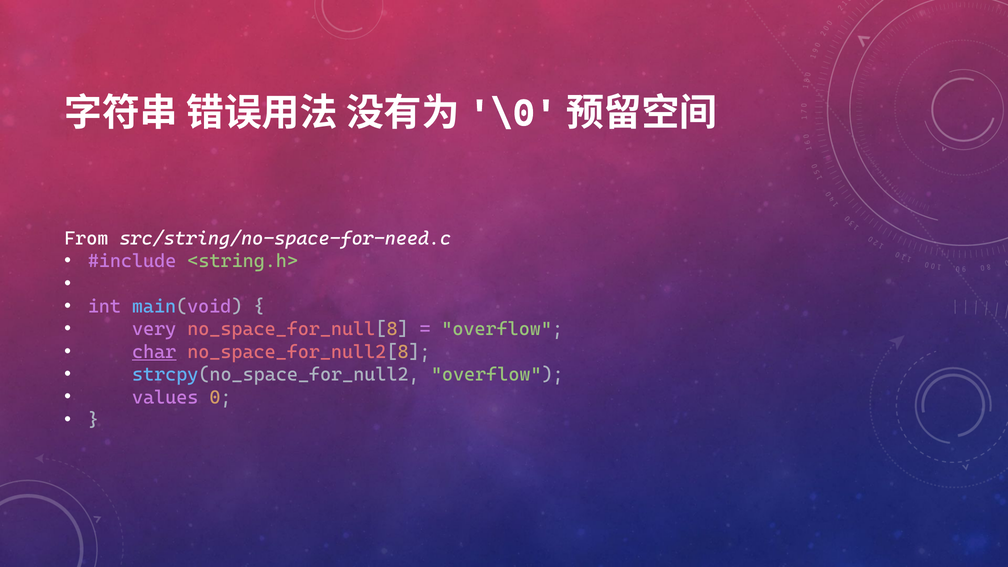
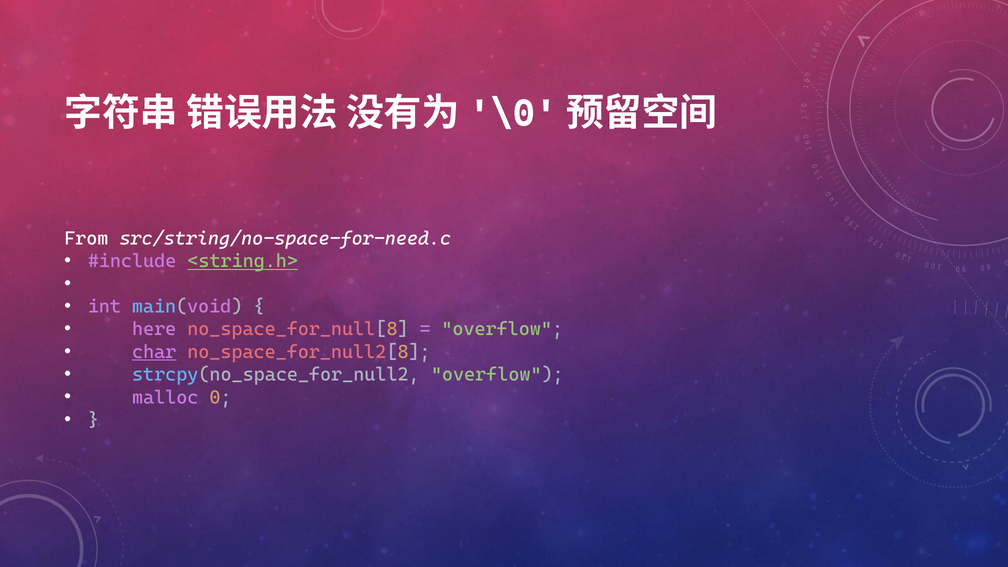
<string.h> underline: none -> present (243, 261)
very: very -> here (154, 329)
values: values -> malloc (165, 397)
